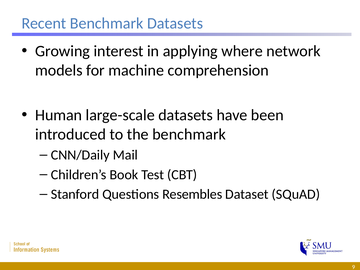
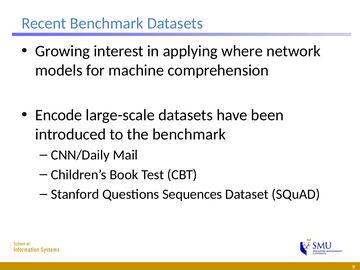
Human: Human -> Encode (59, 115)
Resembles: Resembles -> Sequences (192, 194)
